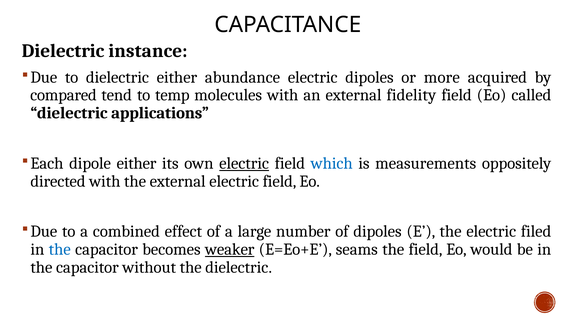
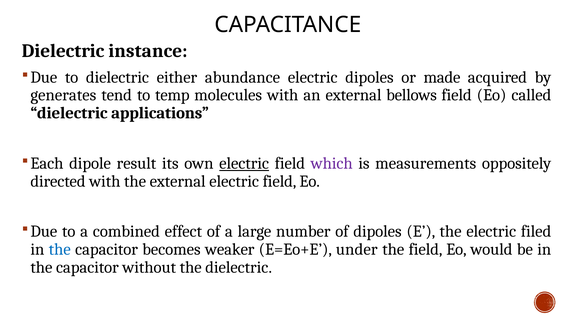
more: more -> made (442, 77)
compared: compared -> generates (63, 95)
fidelity: fidelity -> bellows (412, 95)
dipole either: either -> result (136, 163)
which colour: blue -> purple (332, 163)
weaker underline: present -> none (230, 249)
seams: seams -> under (357, 249)
